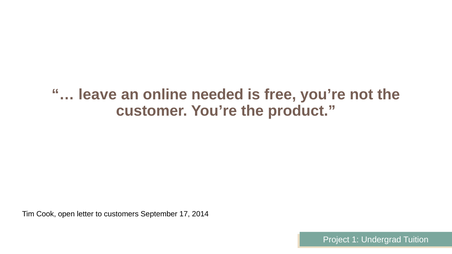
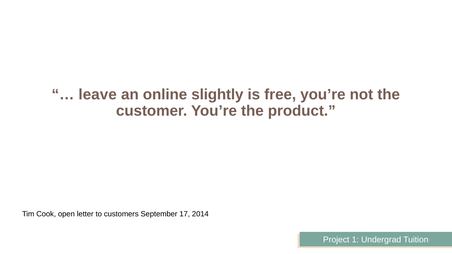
needed: needed -> slightly (217, 95)
